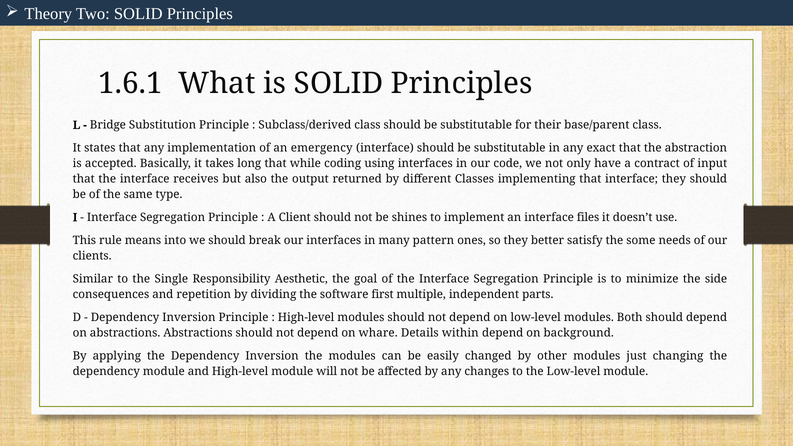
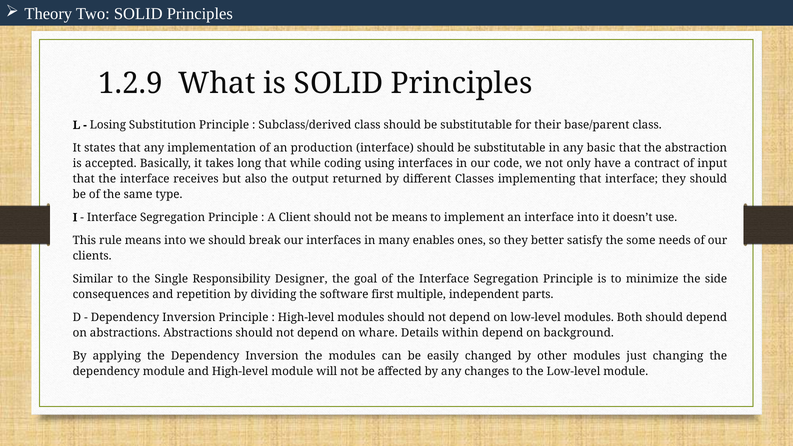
1.6.1: 1.6.1 -> 1.2.9 (131, 84)
Bridge: Bridge -> Losing (108, 125)
emergency: emergency -> production (322, 148)
exact: exact -> basic (601, 148)
be shines: shines -> means (410, 217)
interface files: files -> into (588, 217)
pattern: pattern -> enables (434, 241)
Aesthetic: Aesthetic -> Designer (301, 279)
